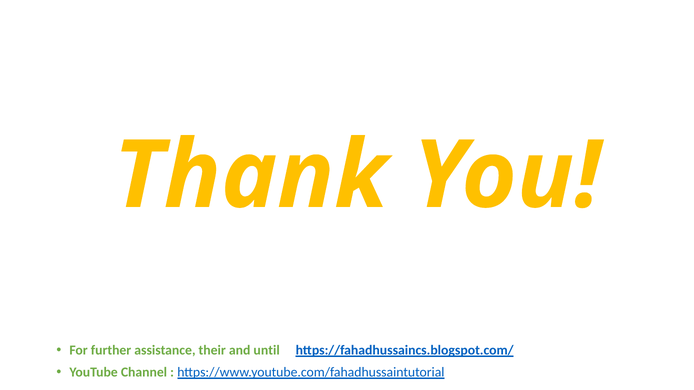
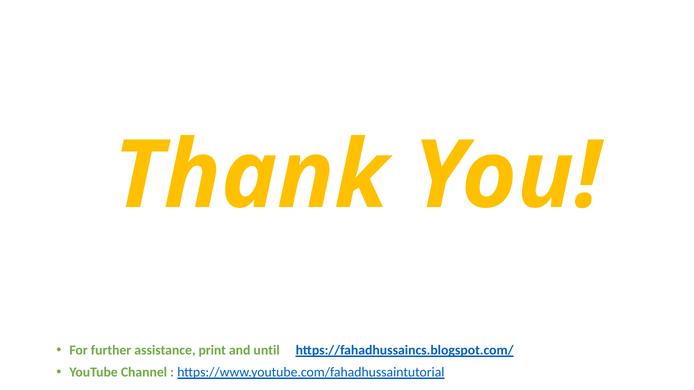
their: their -> print (212, 351)
